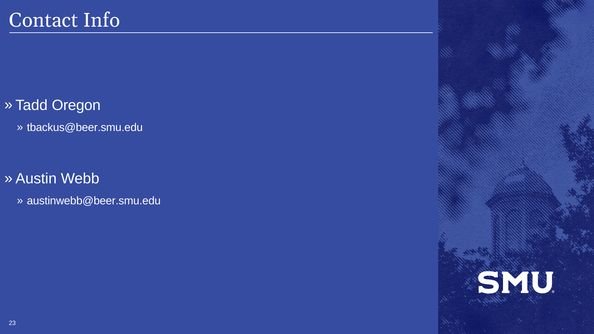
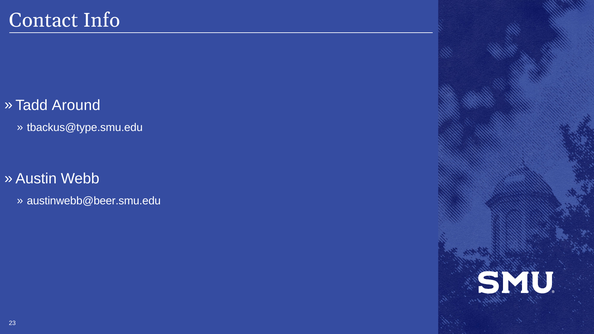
Oregon: Oregon -> Around (76, 105)
tbackus@beer.smu.edu: tbackus@beer.smu.edu -> tbackus@type.smu.edu (85, 127)
